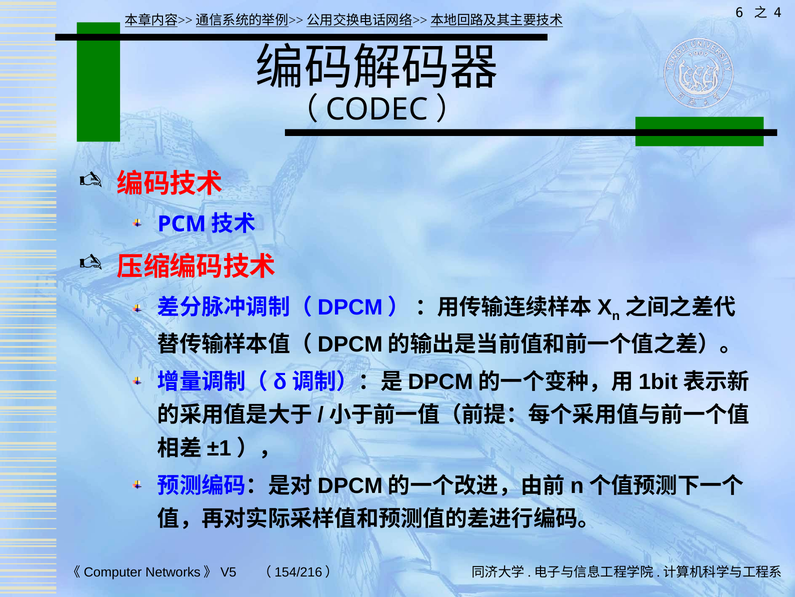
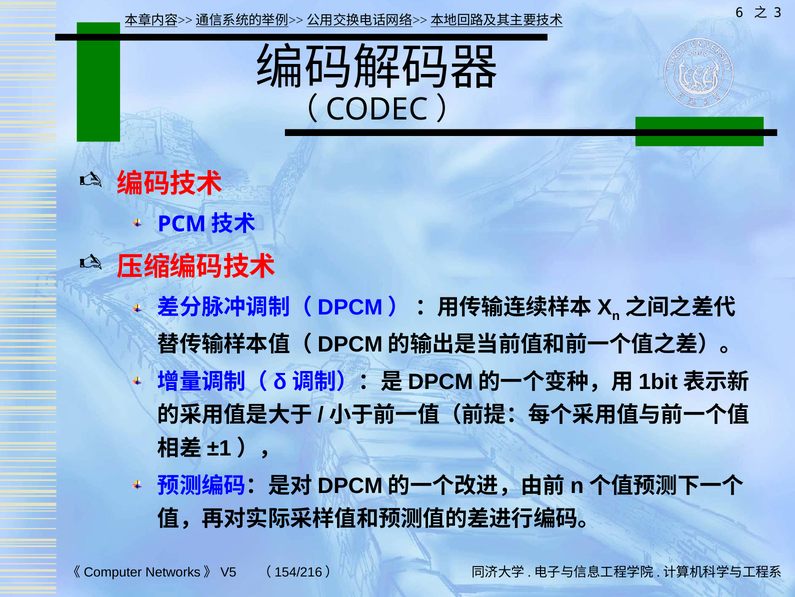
4: 4 -> 3 (778, 13)
